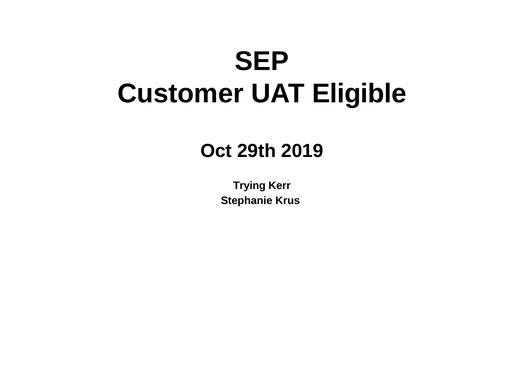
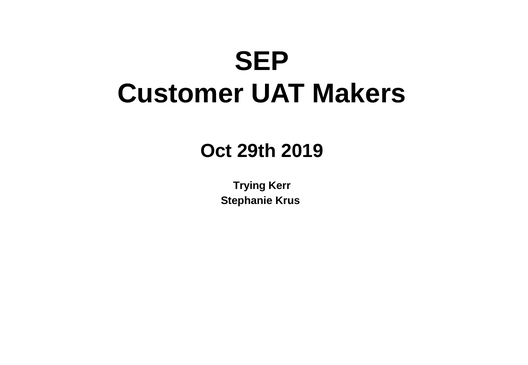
Eligible: Eligible -> Makers (359, 94)
